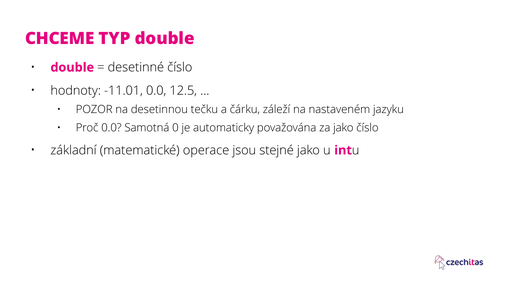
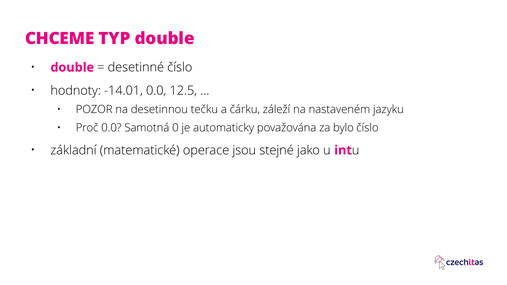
-11.01: -11.01 -> -14.01 (123, 91)
za jako: jako -> bylo (343, 128)
